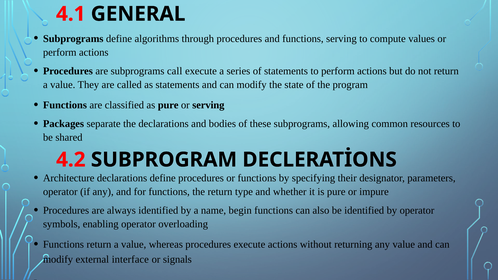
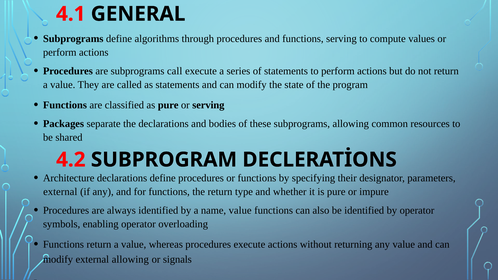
operator: operator -> external (60, 192)
name begin: begin -> value (240, 211)
external interface: interface -> allowing (130, 259)
